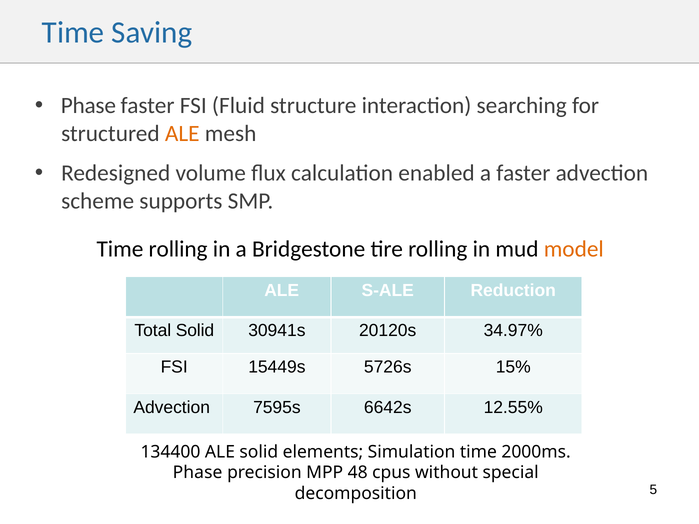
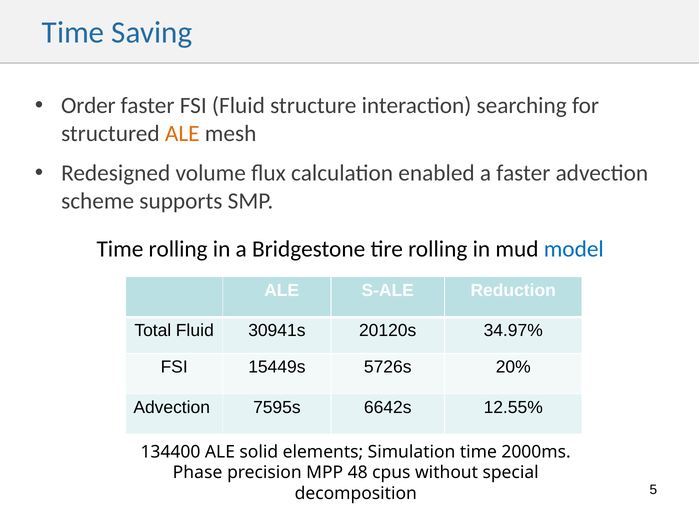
Phase: Phase -> Order (88, 106)
model colour: orange -> blue (574, 249)
Total Solid: Solid -> Fluid (195, 331)
15%: 15% -> 20% (513, 367)
